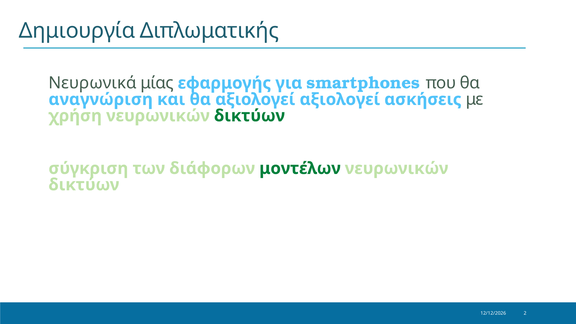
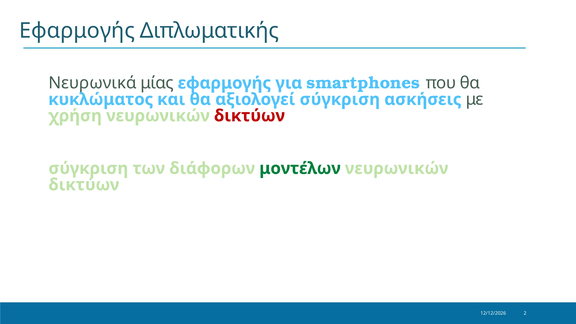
Δημιουργία: Δημιουργία -> Εφαρμογής (77, 31)
αναγνώριση: αναγνώριση -> κυκλώματος (101, 99)
αξιολογεί αξιολογεί: αξιολογεί -> σύγκριση (340, 99)
δικτύων colour: green -> red (250, 116)
